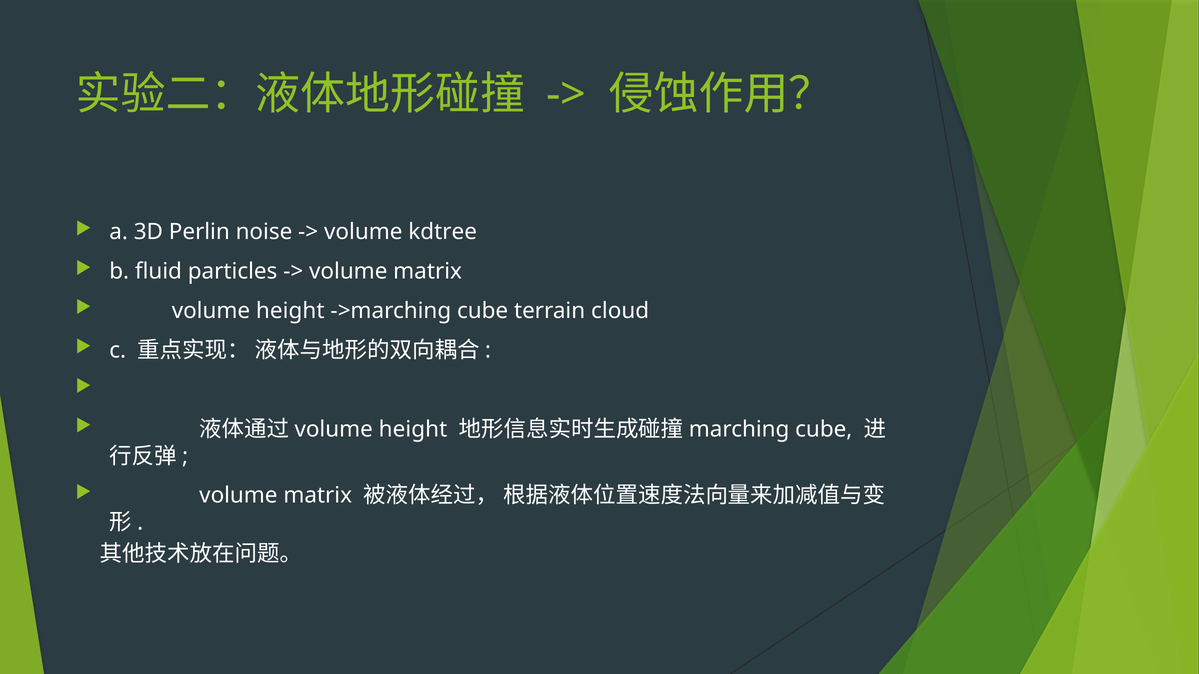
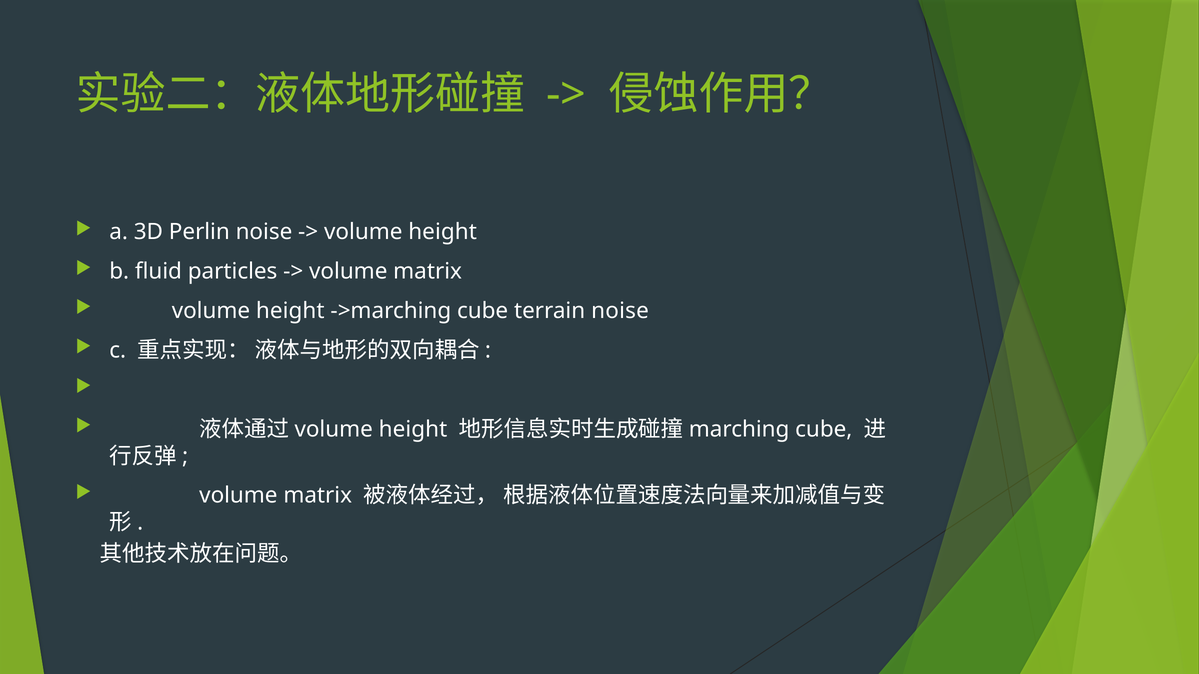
kdtree: kdtree -> height (443, 232)
terrain cloud: cloud -> noise (620, 311)
